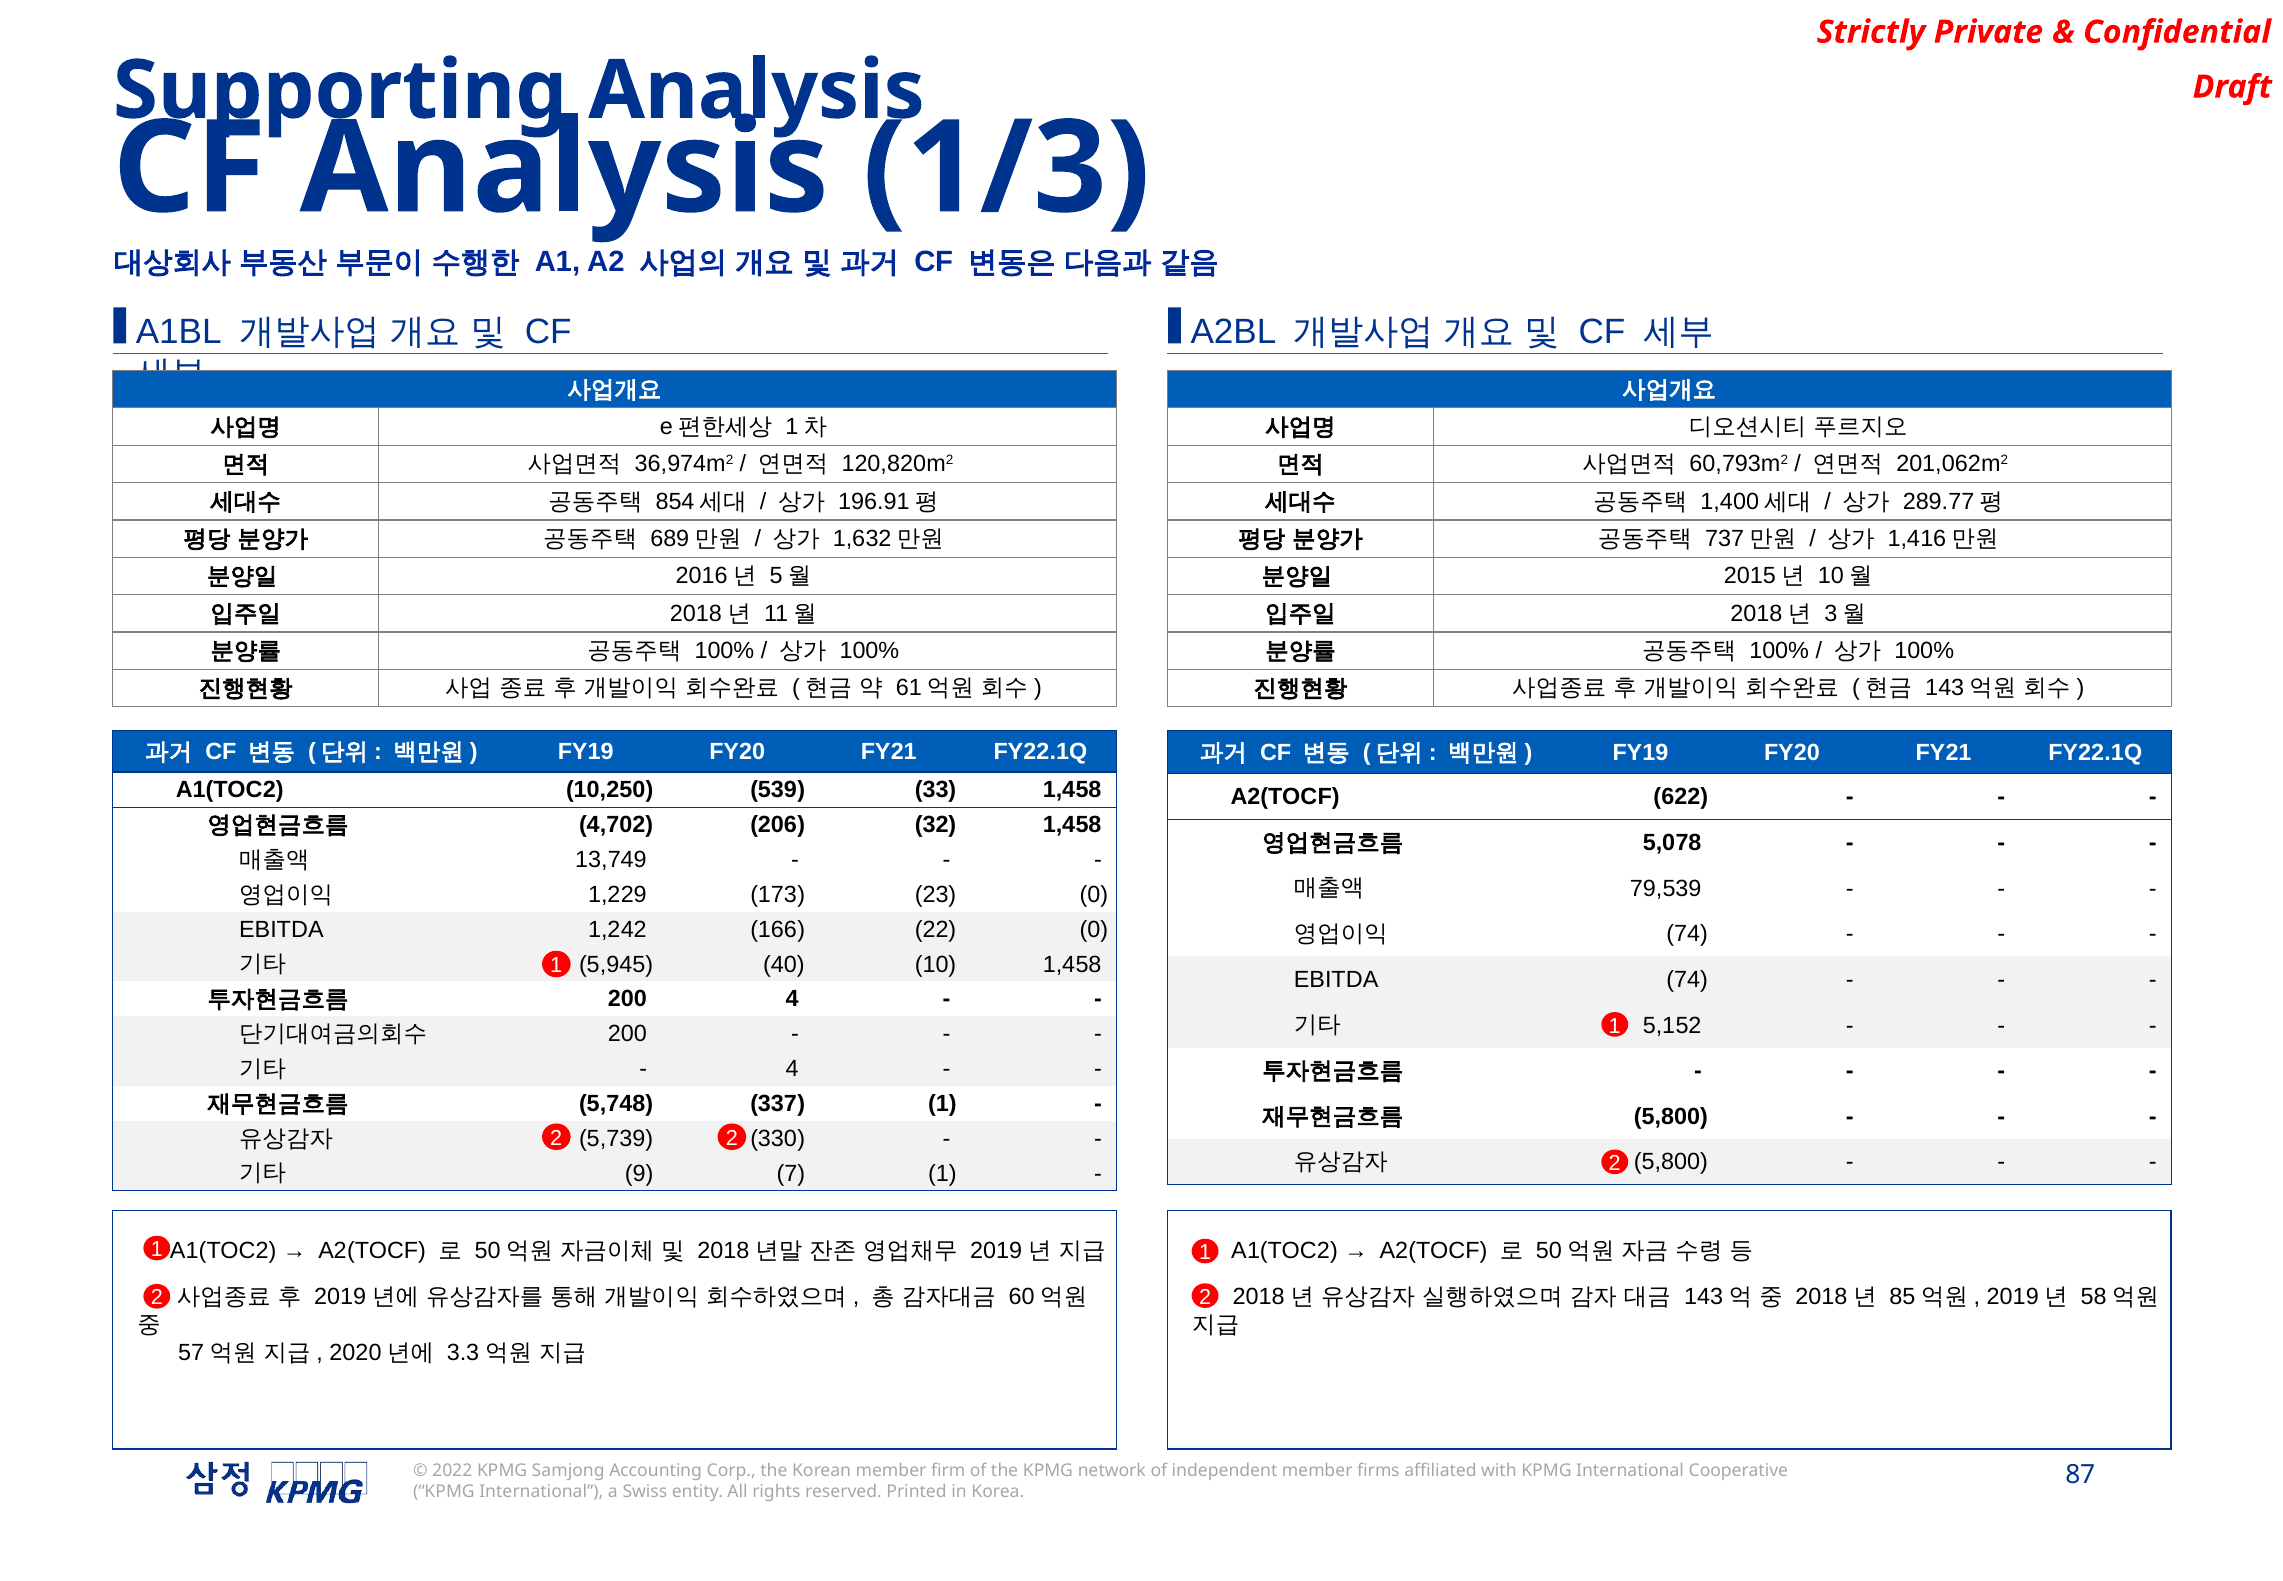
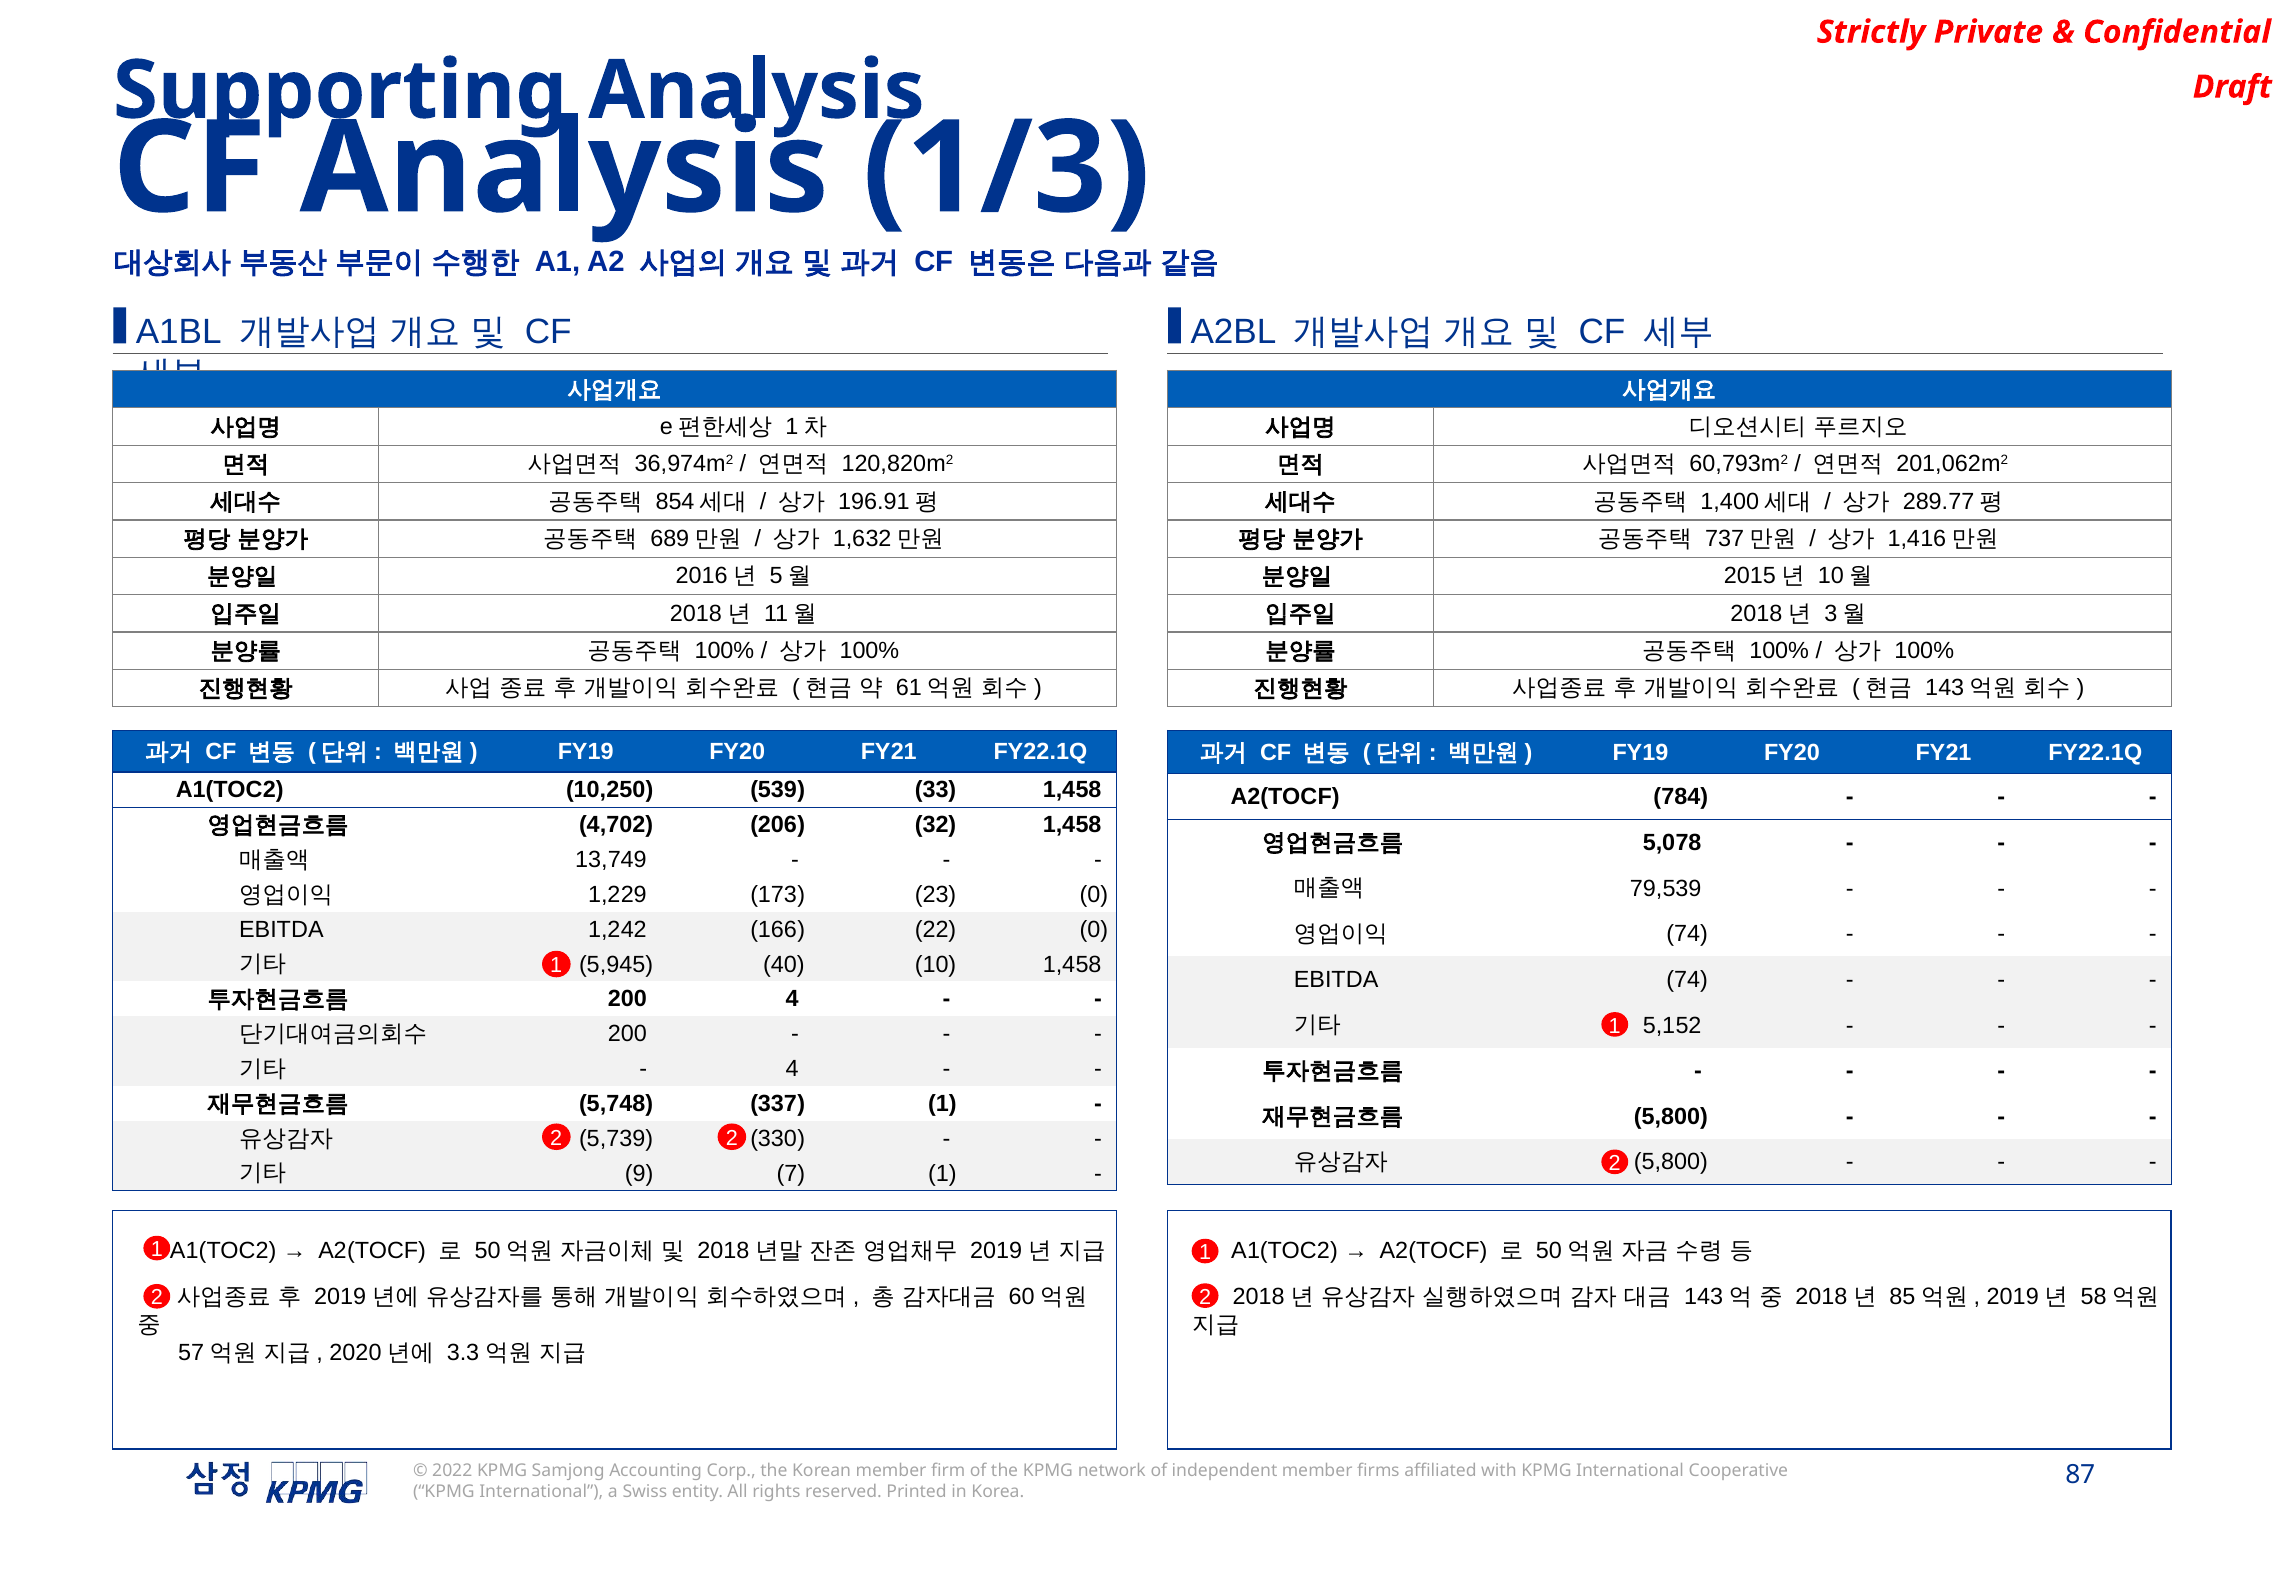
622: 622 -> 784 (1681, 797)
